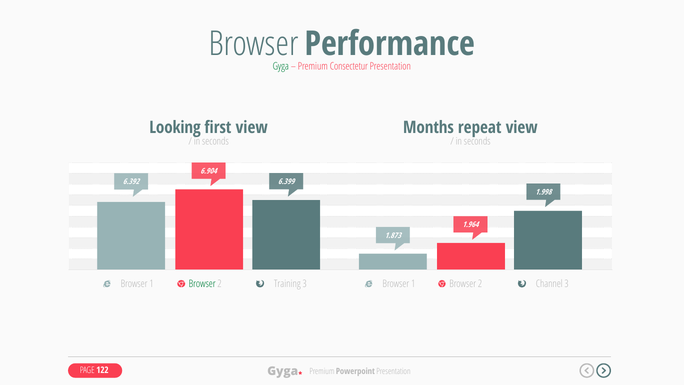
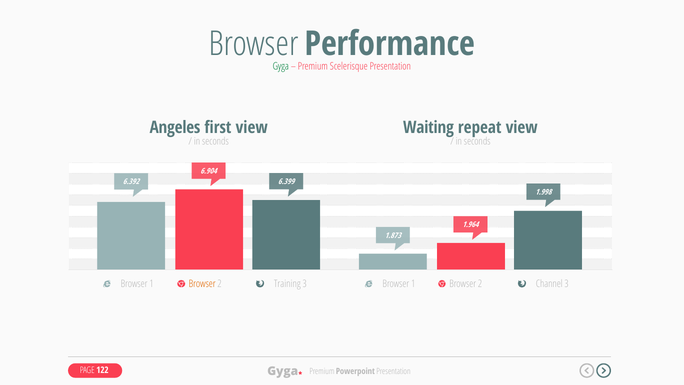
Consectetur: Consectetur -> Scelerisque (349, 66)
Looking: Looking -> Angeles (175, 127)
Months: Months -> Waiting (429, 127)
Browser colour: green -> orange (202, 283)
